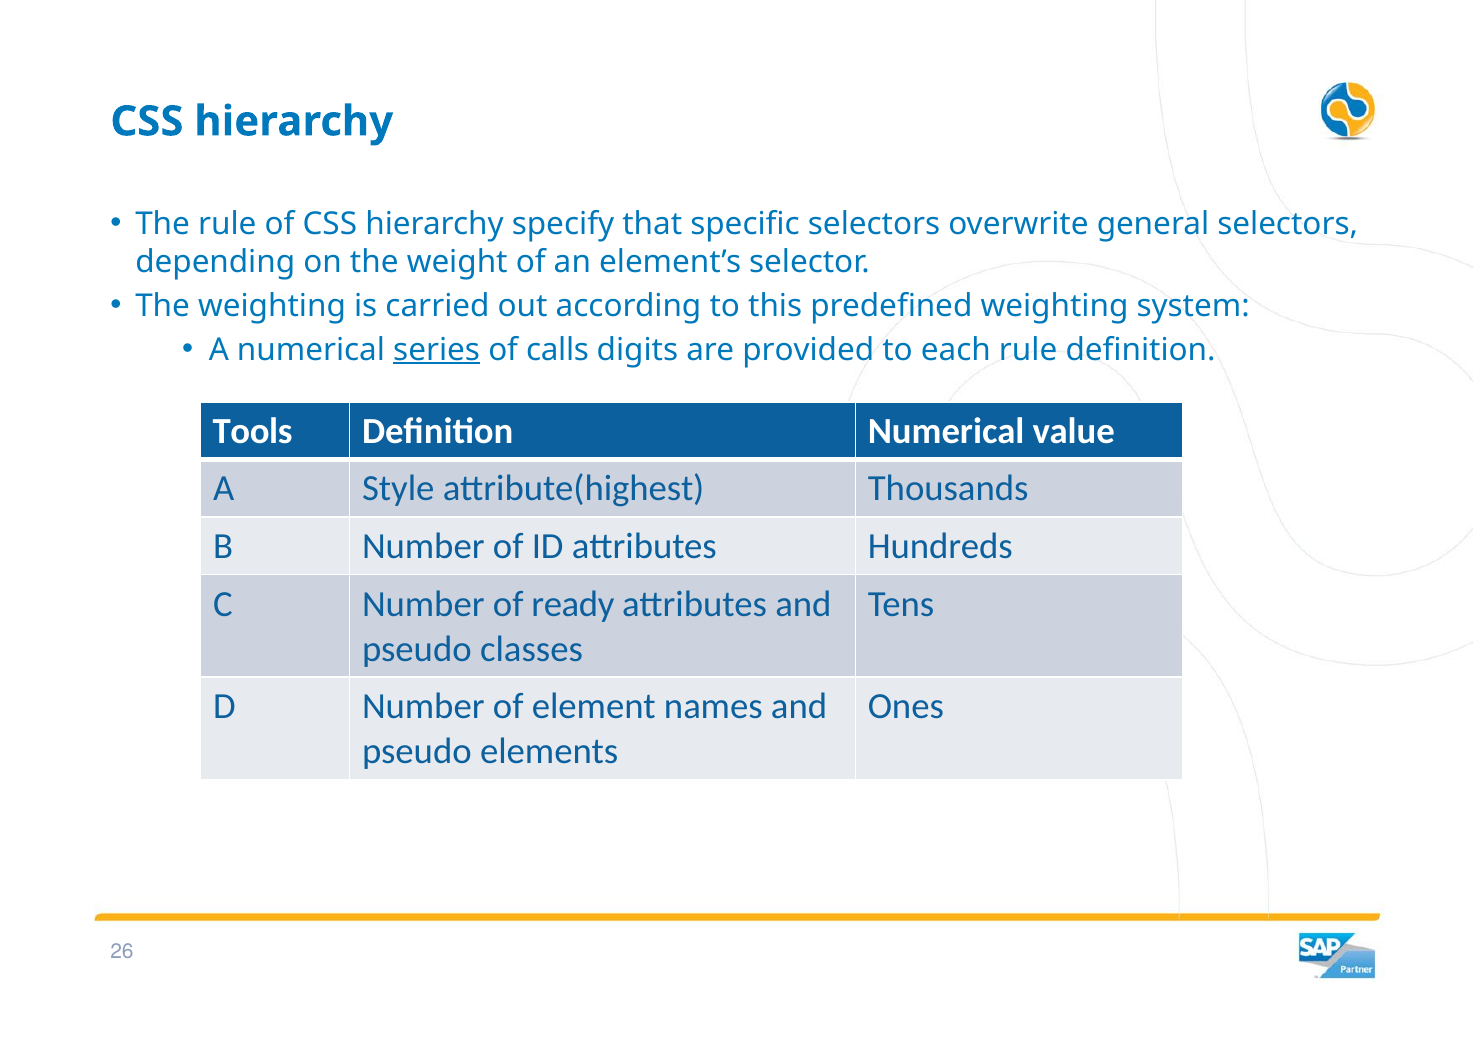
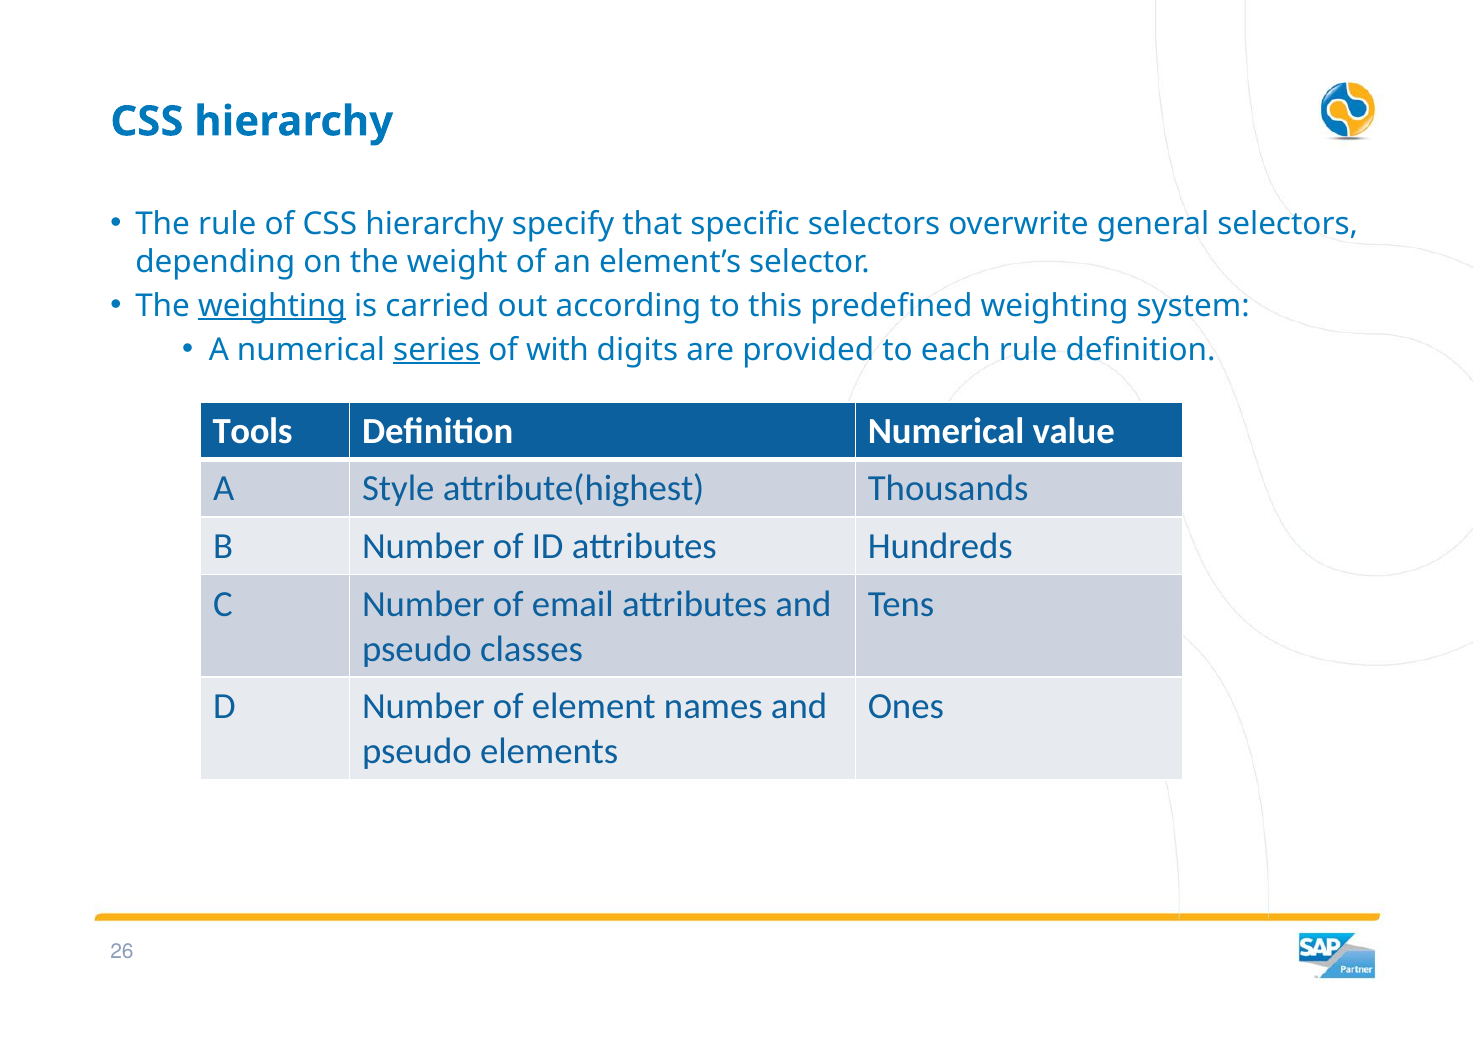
weighting underline: none -> present (272, 306)
calls: calls -> with (558, 350)
ready: ready -> email (573, 604)
